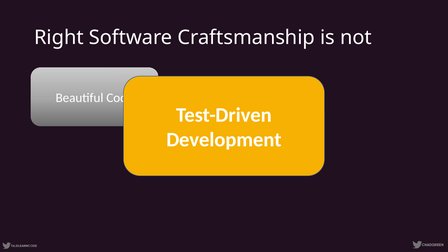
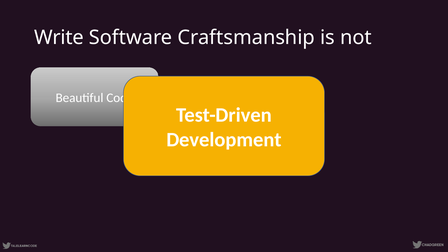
Right: Right -> Write (59, 38)
